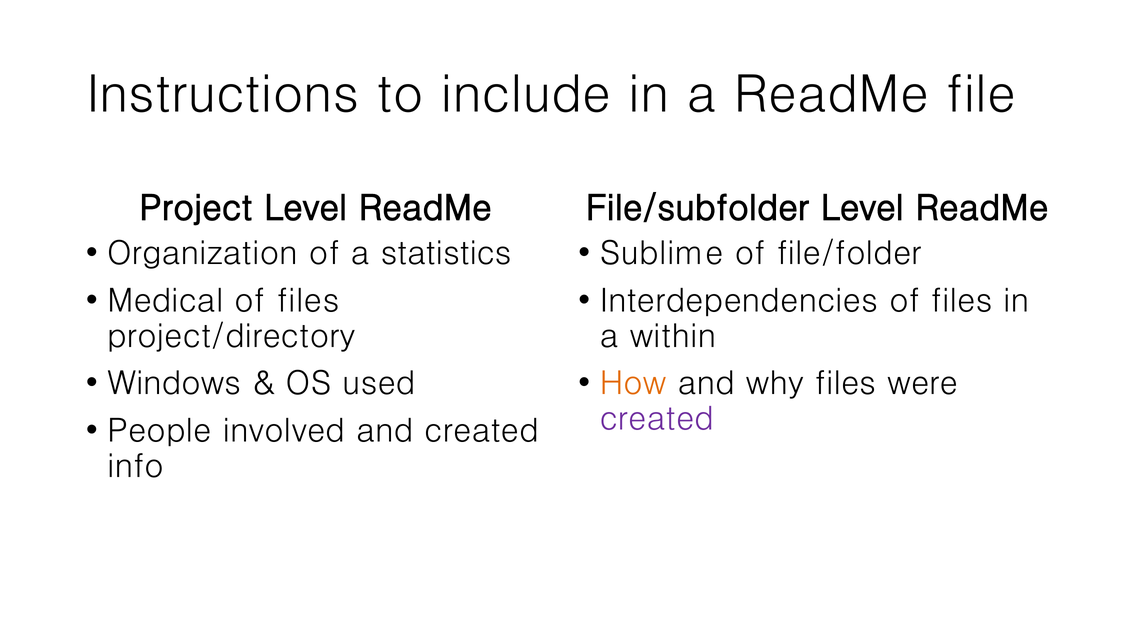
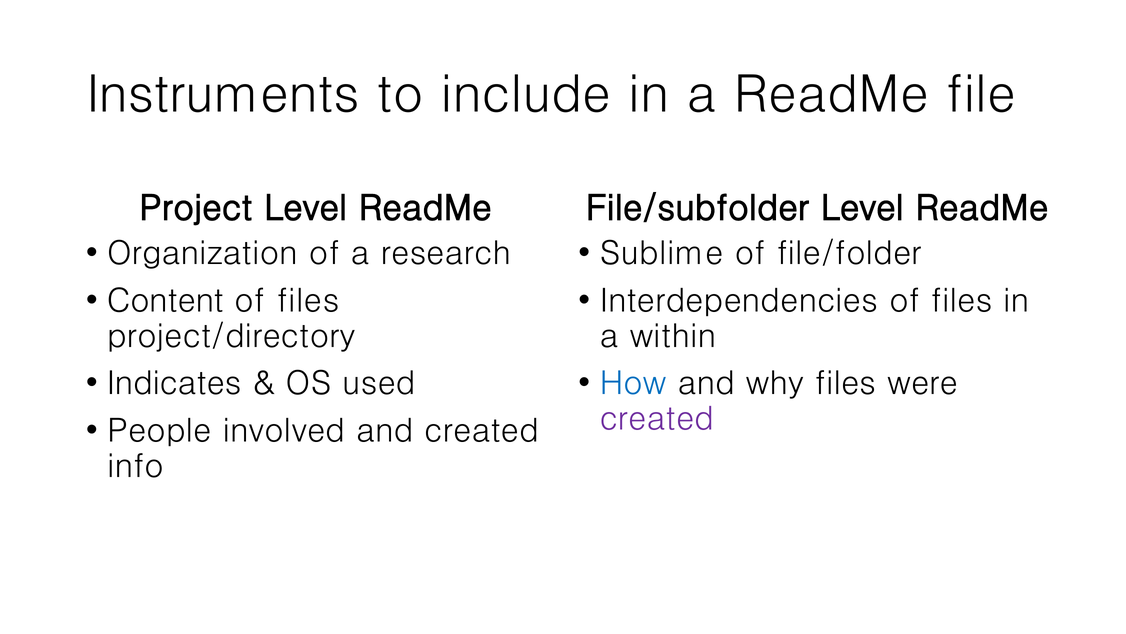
Instructions: Instructions -> Instruments (223, 95)
statistics: statistics -> research (446, 253)
Medical: Medical -> Content (165, 300)
Windows: Windows -> Indicates (174, 383)
How colour: orange -> blue (633, 383)
